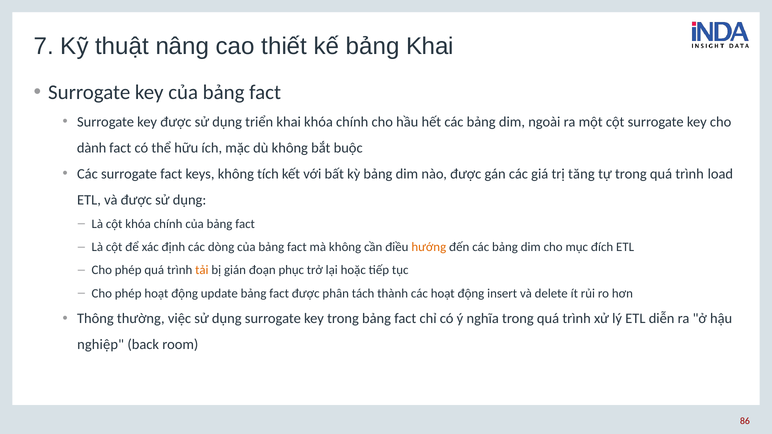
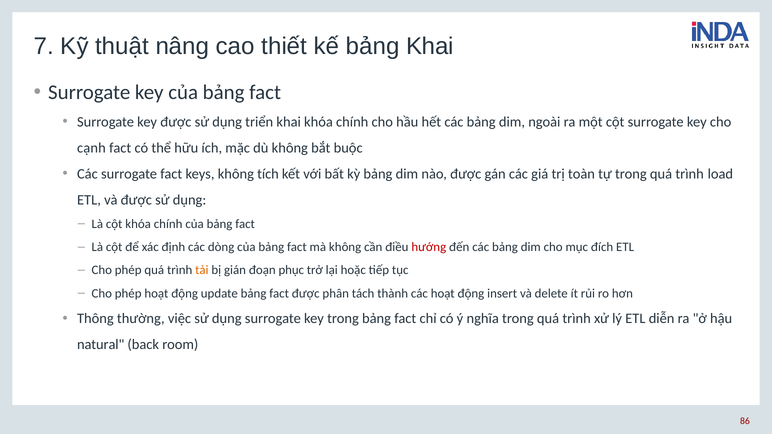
dành: dành -> cạnh (91, 148)
tăng: tăng -> toàn (581, 174)
hướng colour: orange -> red (429, 247)
nghiệp: nghiệp -> natural (101, 345)
